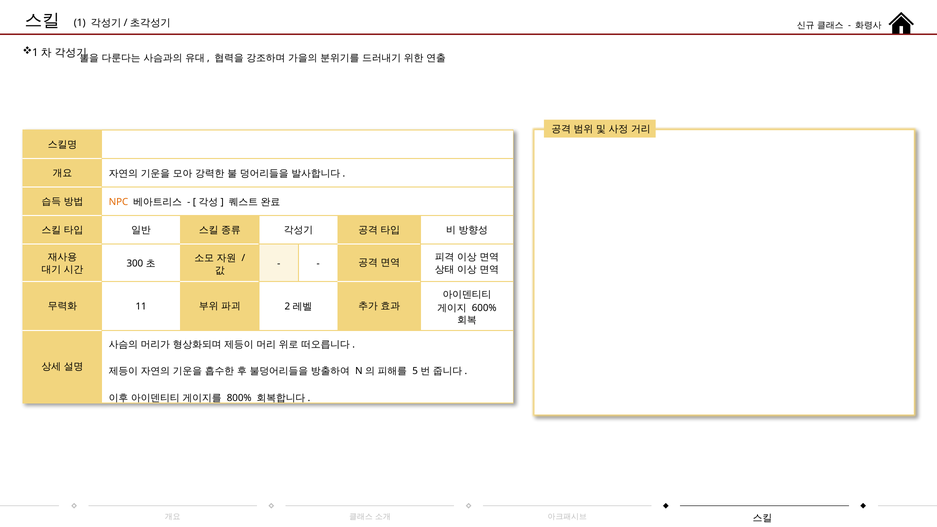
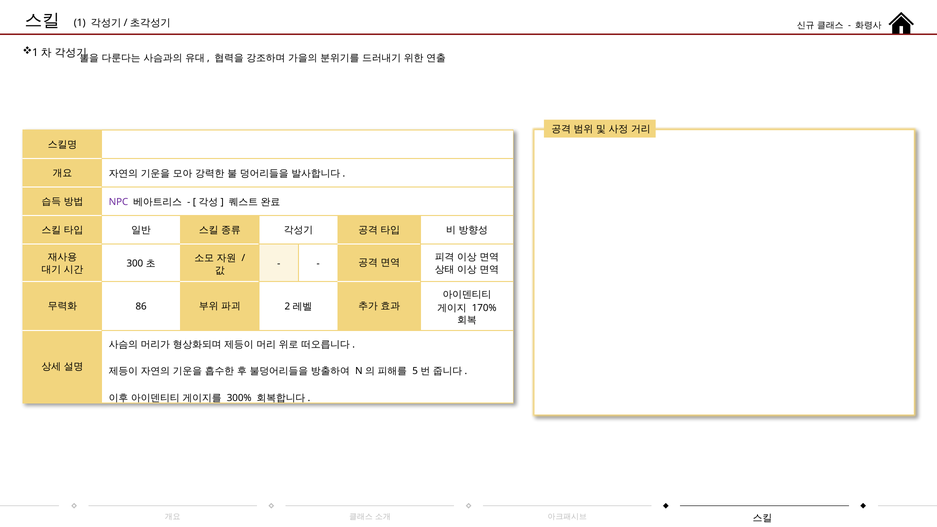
NPC colour: orange -> purple (118, 202)
11: 11 -> 86 (141, 307)
600%: 600% -> 170% (484, 308)
800%: 800% -> 300% (239, 398)
